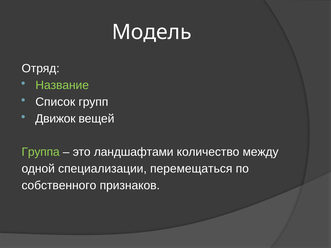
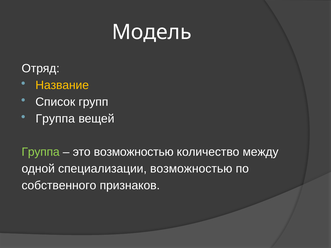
Название colour: light green -> yellow (62, 85)
Движок: Движок -> Группа (55, 119)
это ландшафтами: ландшафтами -> возможностью (134, 152)
специализации перемещаться: перемещаться -> возможностью (191, 169)
